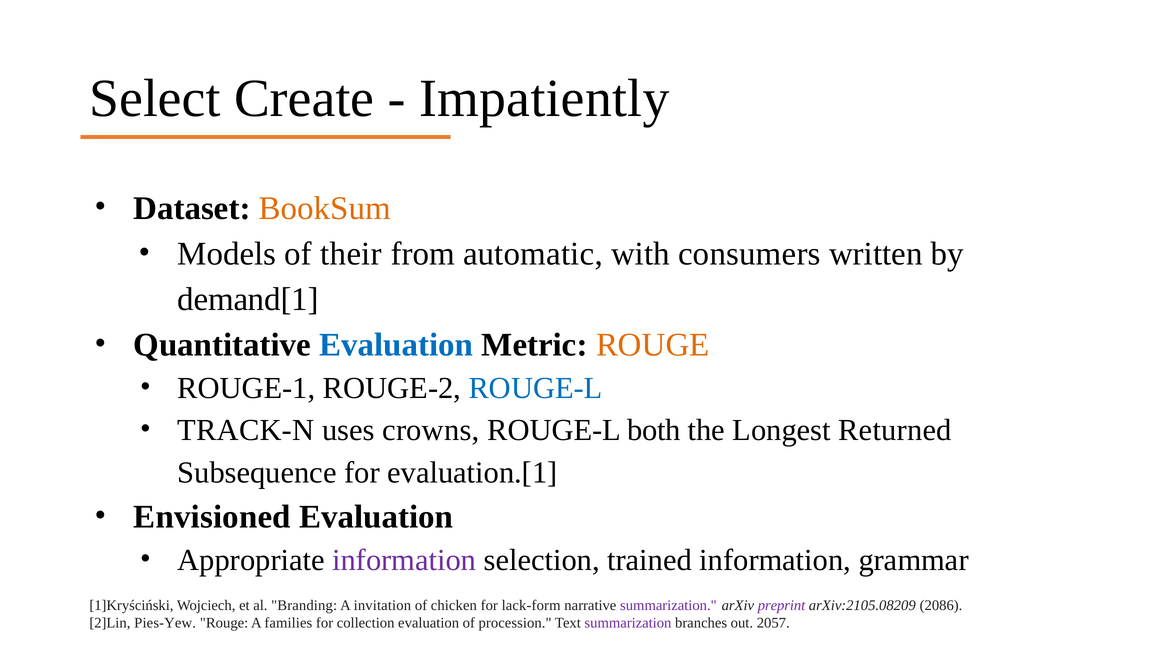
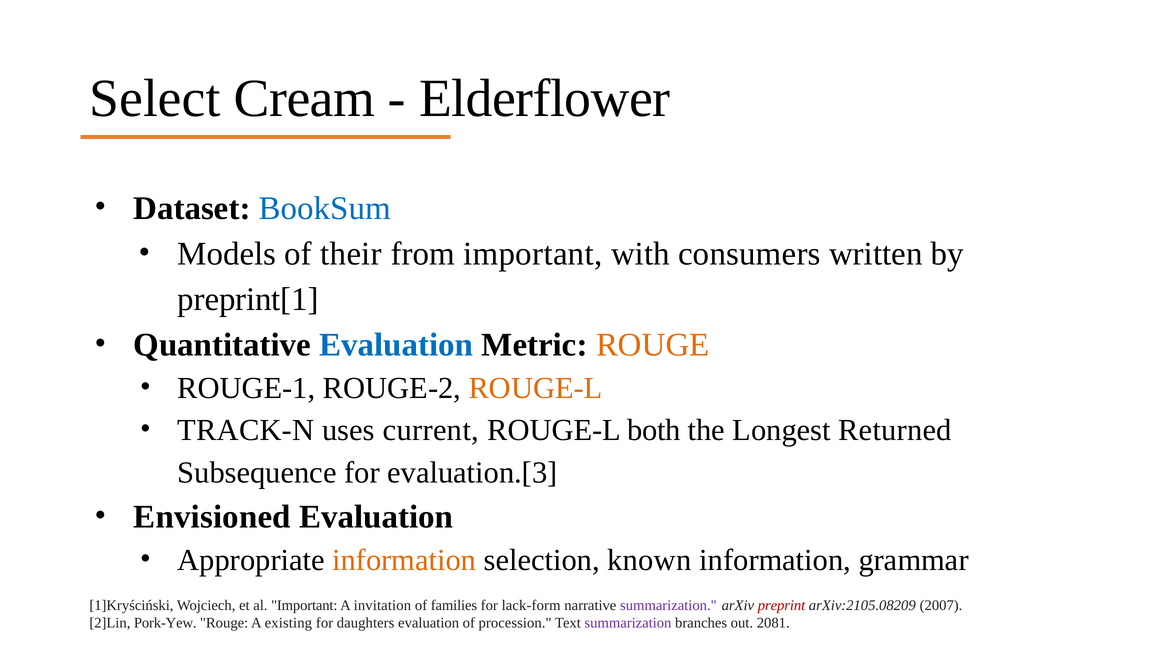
Create: Create -> Cream (304, 99)
Impatiently: Impatiently -> Elderflower (545, 99)
BookSum colour: orange -> blue (325, 208)
from automatic: automatic -> important (533, 254)
demand[1: demand[1 -> preprint[1 (248, 299)
ROUGE-L colour: blue -> orange (536, 388)
crowns: crowns -> current (431, 430)
evaluation.[1: evaluation.[1 -> evaluation.[3 (472, 472)
information colour: purple -> orange (404, 560)
trained: trained -> known (649, 560)
al Branding: Branding -> Important (304, 605)
chicken: chicken -> families (454, 605)
preprint colour: purple -> red (782, 605)
2086: 2086 -> 2007 (941, 605)
Pies-Yew: Pies-Yew -> Pork-Yew (165, 623)
families: families -> existing (288, 623)
collection: collection -> daughters (366, 623)
2057: 2057 -> 2081 (773, 623)
